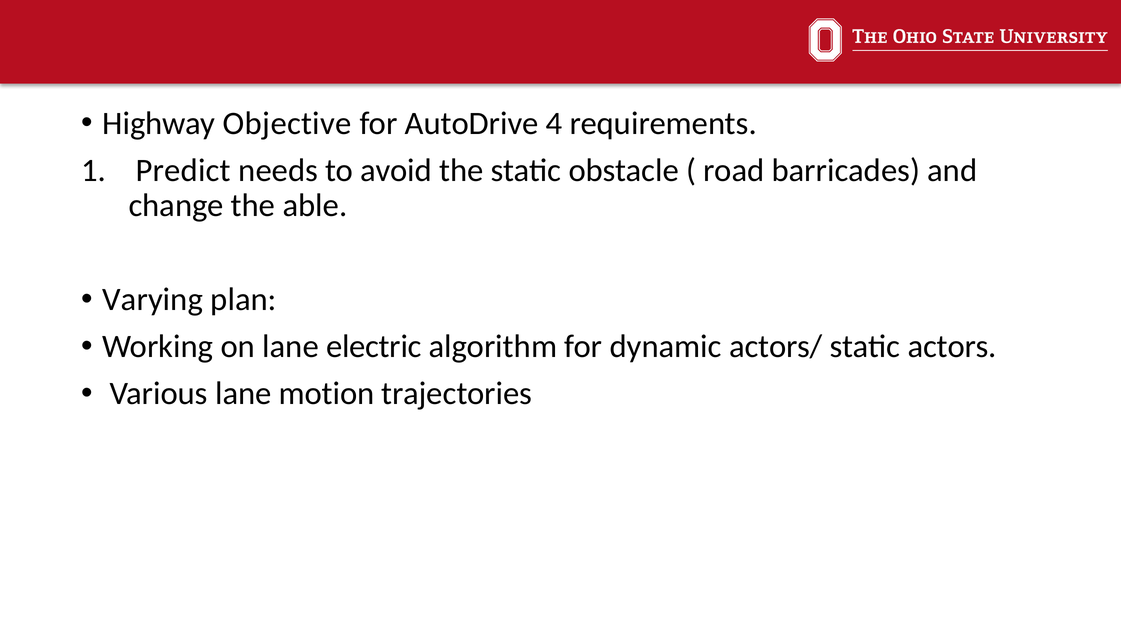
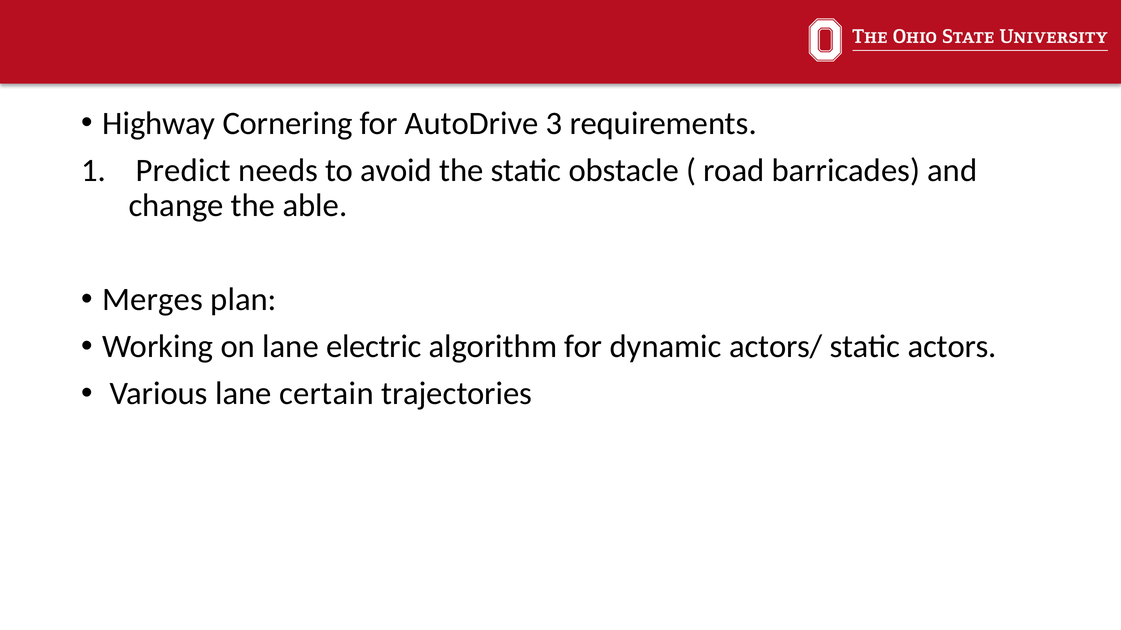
Objective: Objective -> Cornering (287, 124)
4: 4 -> 3 (554, 124)
Varying: Varying -> Merges (153, 300)
motion: motion -> certain (326, 394)
